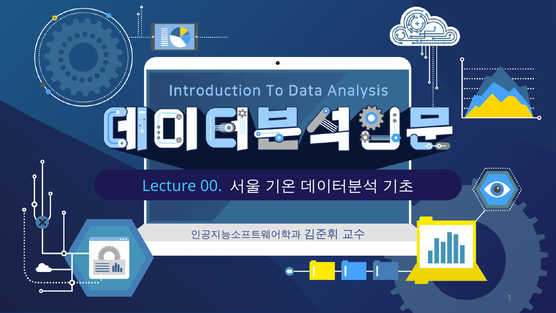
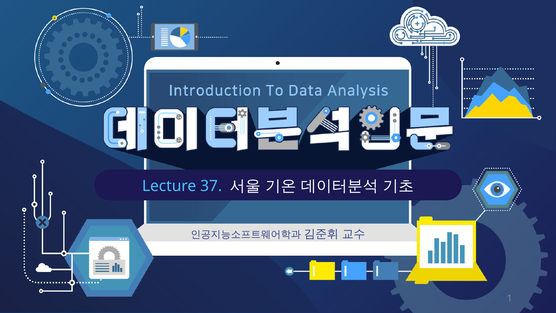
00: 00 -> 37 (211, 186)
